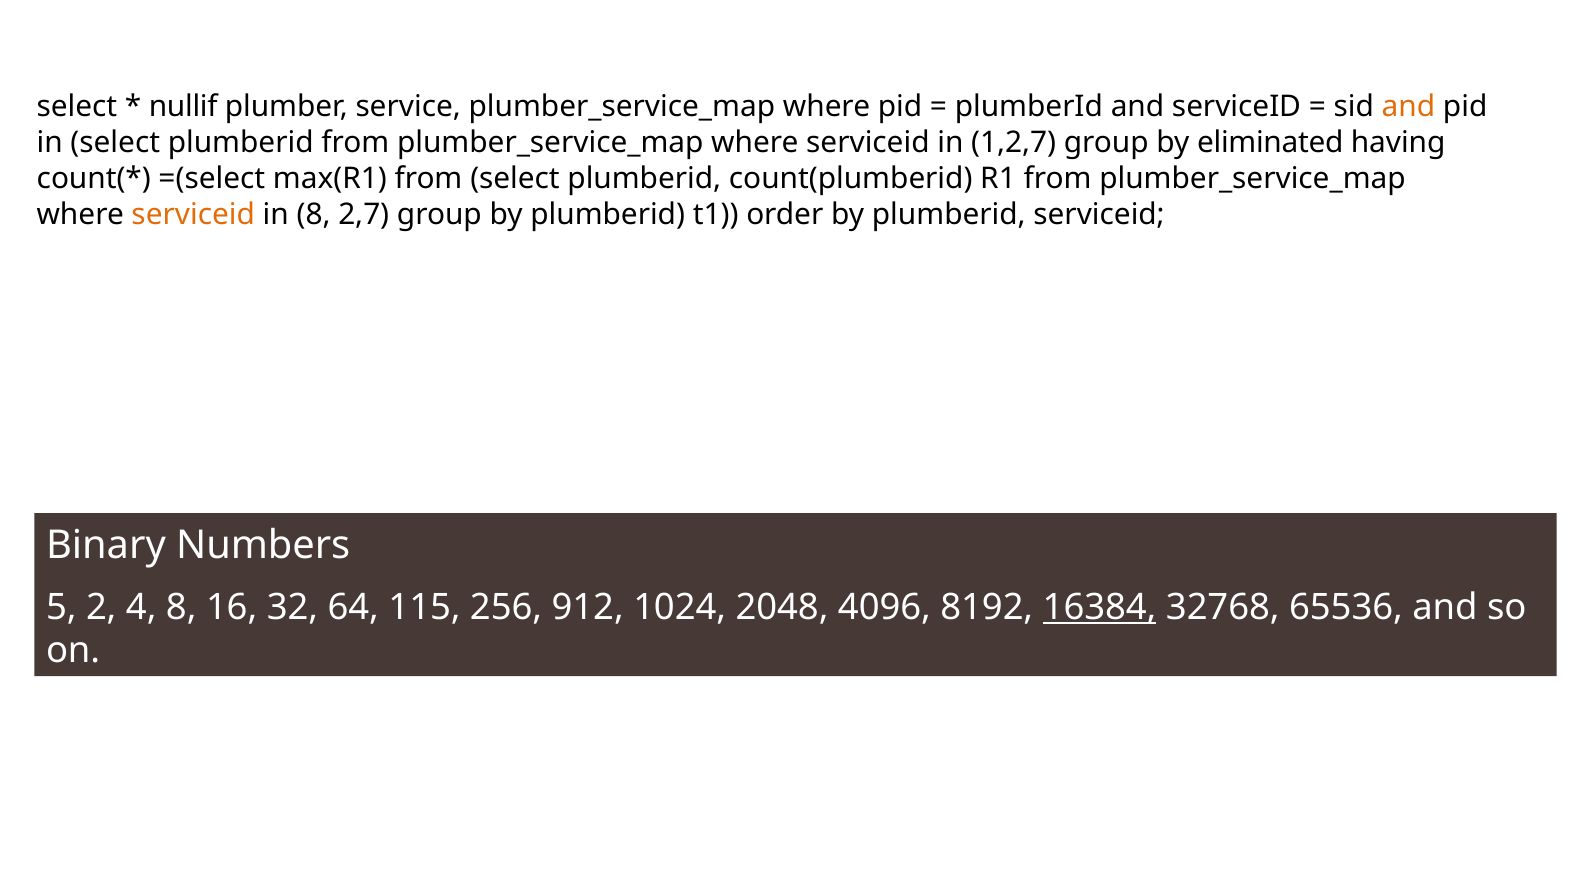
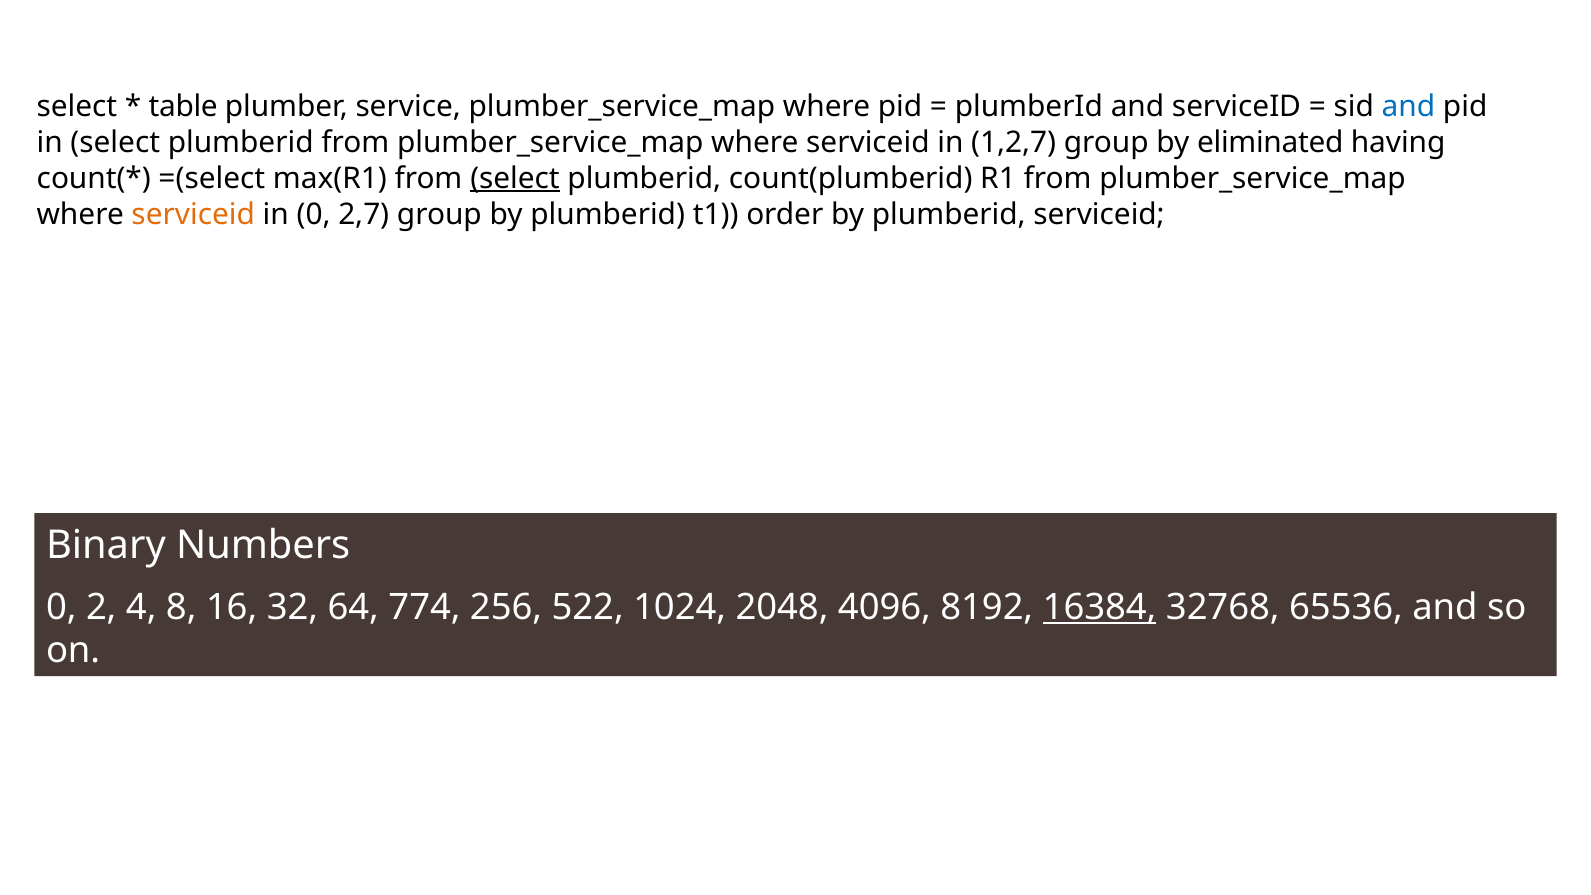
nullif: nullif -> table (183, 107)
and colour: orange -> blue (1408, 107)
select underline: none -> present (515, 178)
in 8: 8 -> 0 (314, 214)
5: 5 -> 0 (61, 607)
115: 115 -> 774 (425, 607)
912: 912 -> 522 (588, 607)
